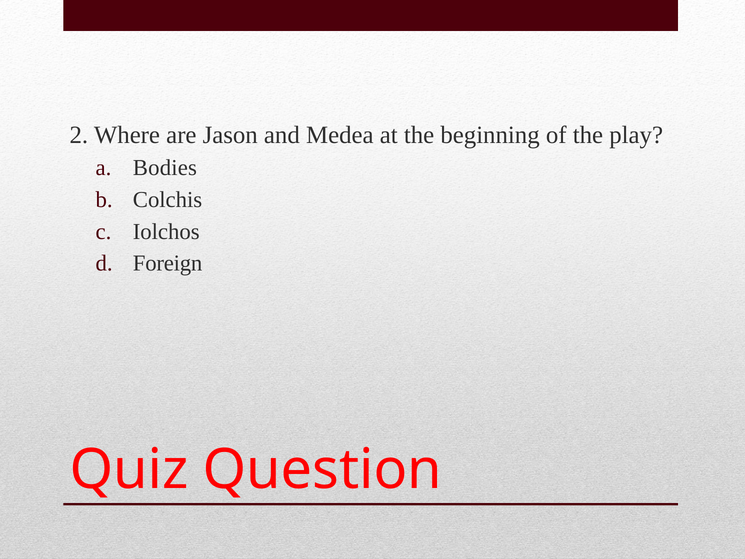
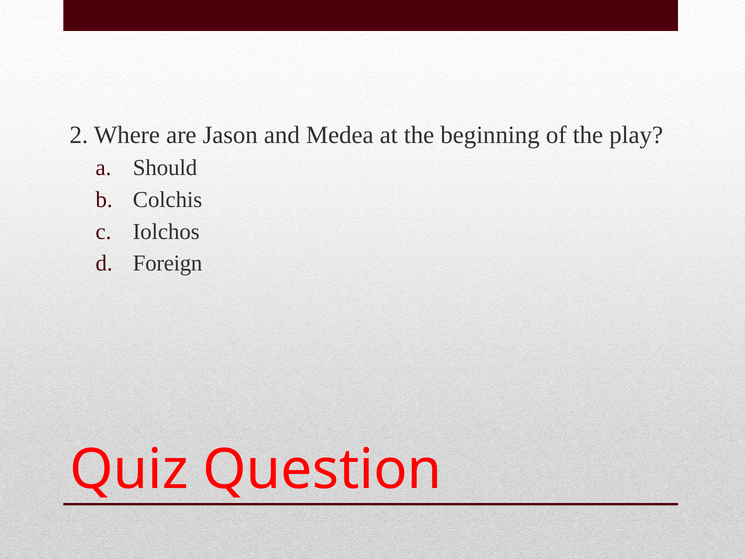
Bodies: Bodies -> Should (165, 168)
